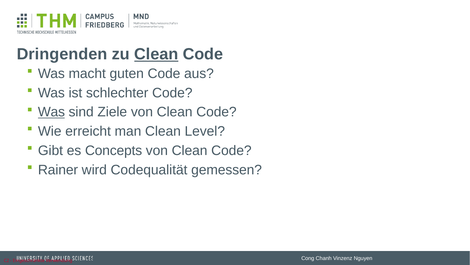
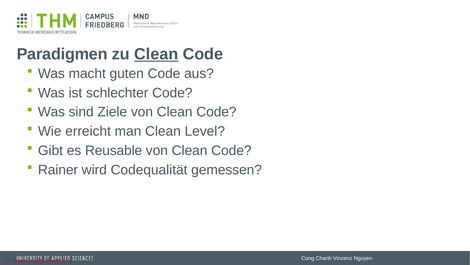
Dringenden: Dringenden -> Paradigmen (62, 54)
Was underline: present -> none (51, 112)
Concepts: Concepts -> Reusable (114, 150)
